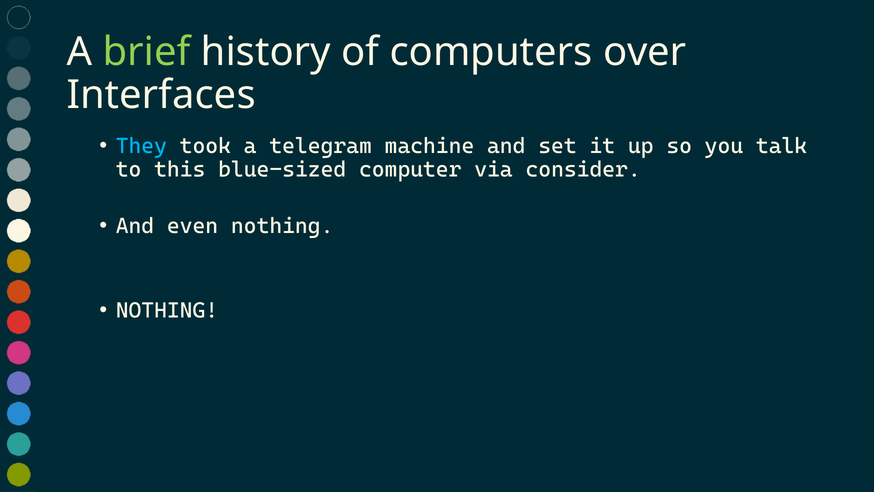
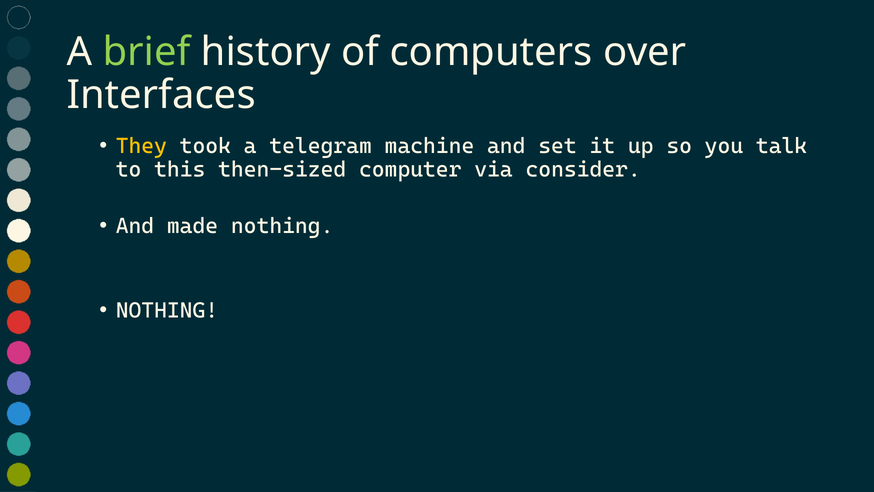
They colour: light blue -> yellow (141, 146)
blue-sized: blue-sized -> then-sized (282, 169)
even: even -> made (193, 226)
